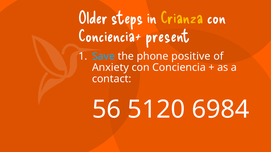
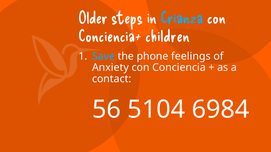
Crianza colour: yellow -> light blue (182, 18)
present: present -> children (168, 36)
positive: positive -> feelings (191, 56)
5120: 5120 -> 5104 (156, 110)
